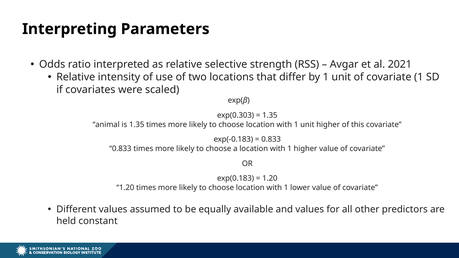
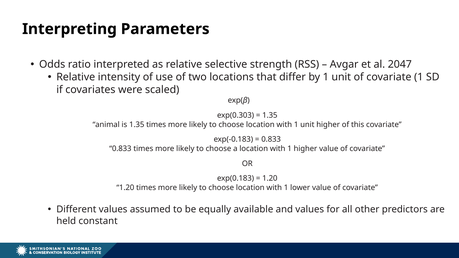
2021: 2021 -> 2047 (400, 65)
